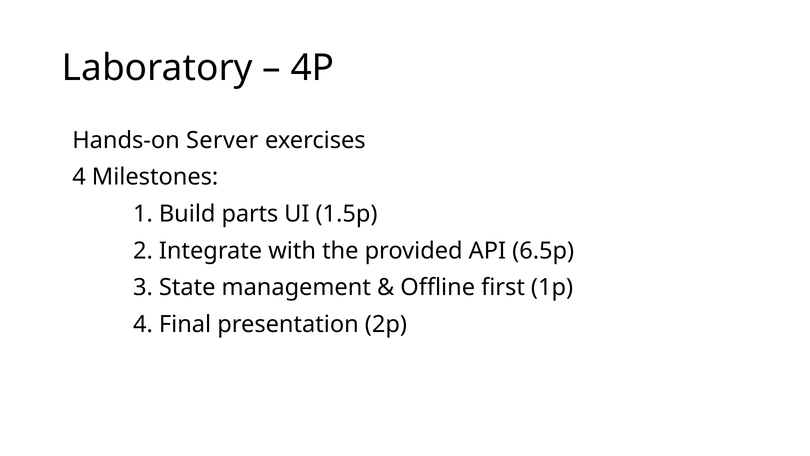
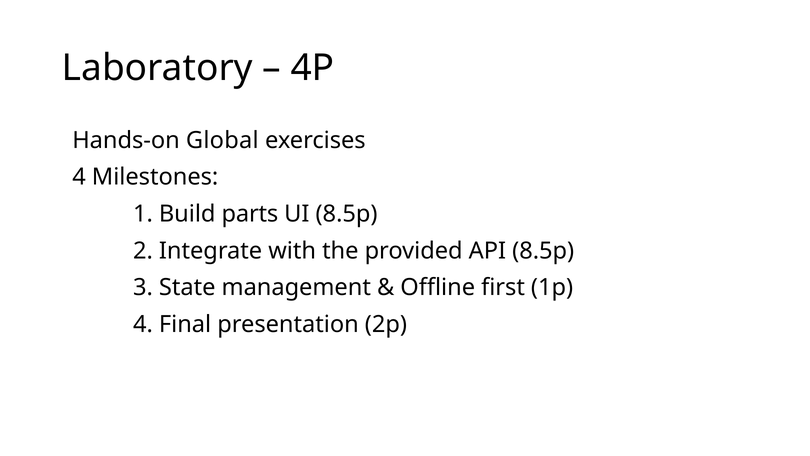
Server: Server -> Global (222, 140)
UI 1.5p: 1.5p -> 8.5p (347, 214)
API 6.5p: 6.5p -> 8.5p (543, 251)
